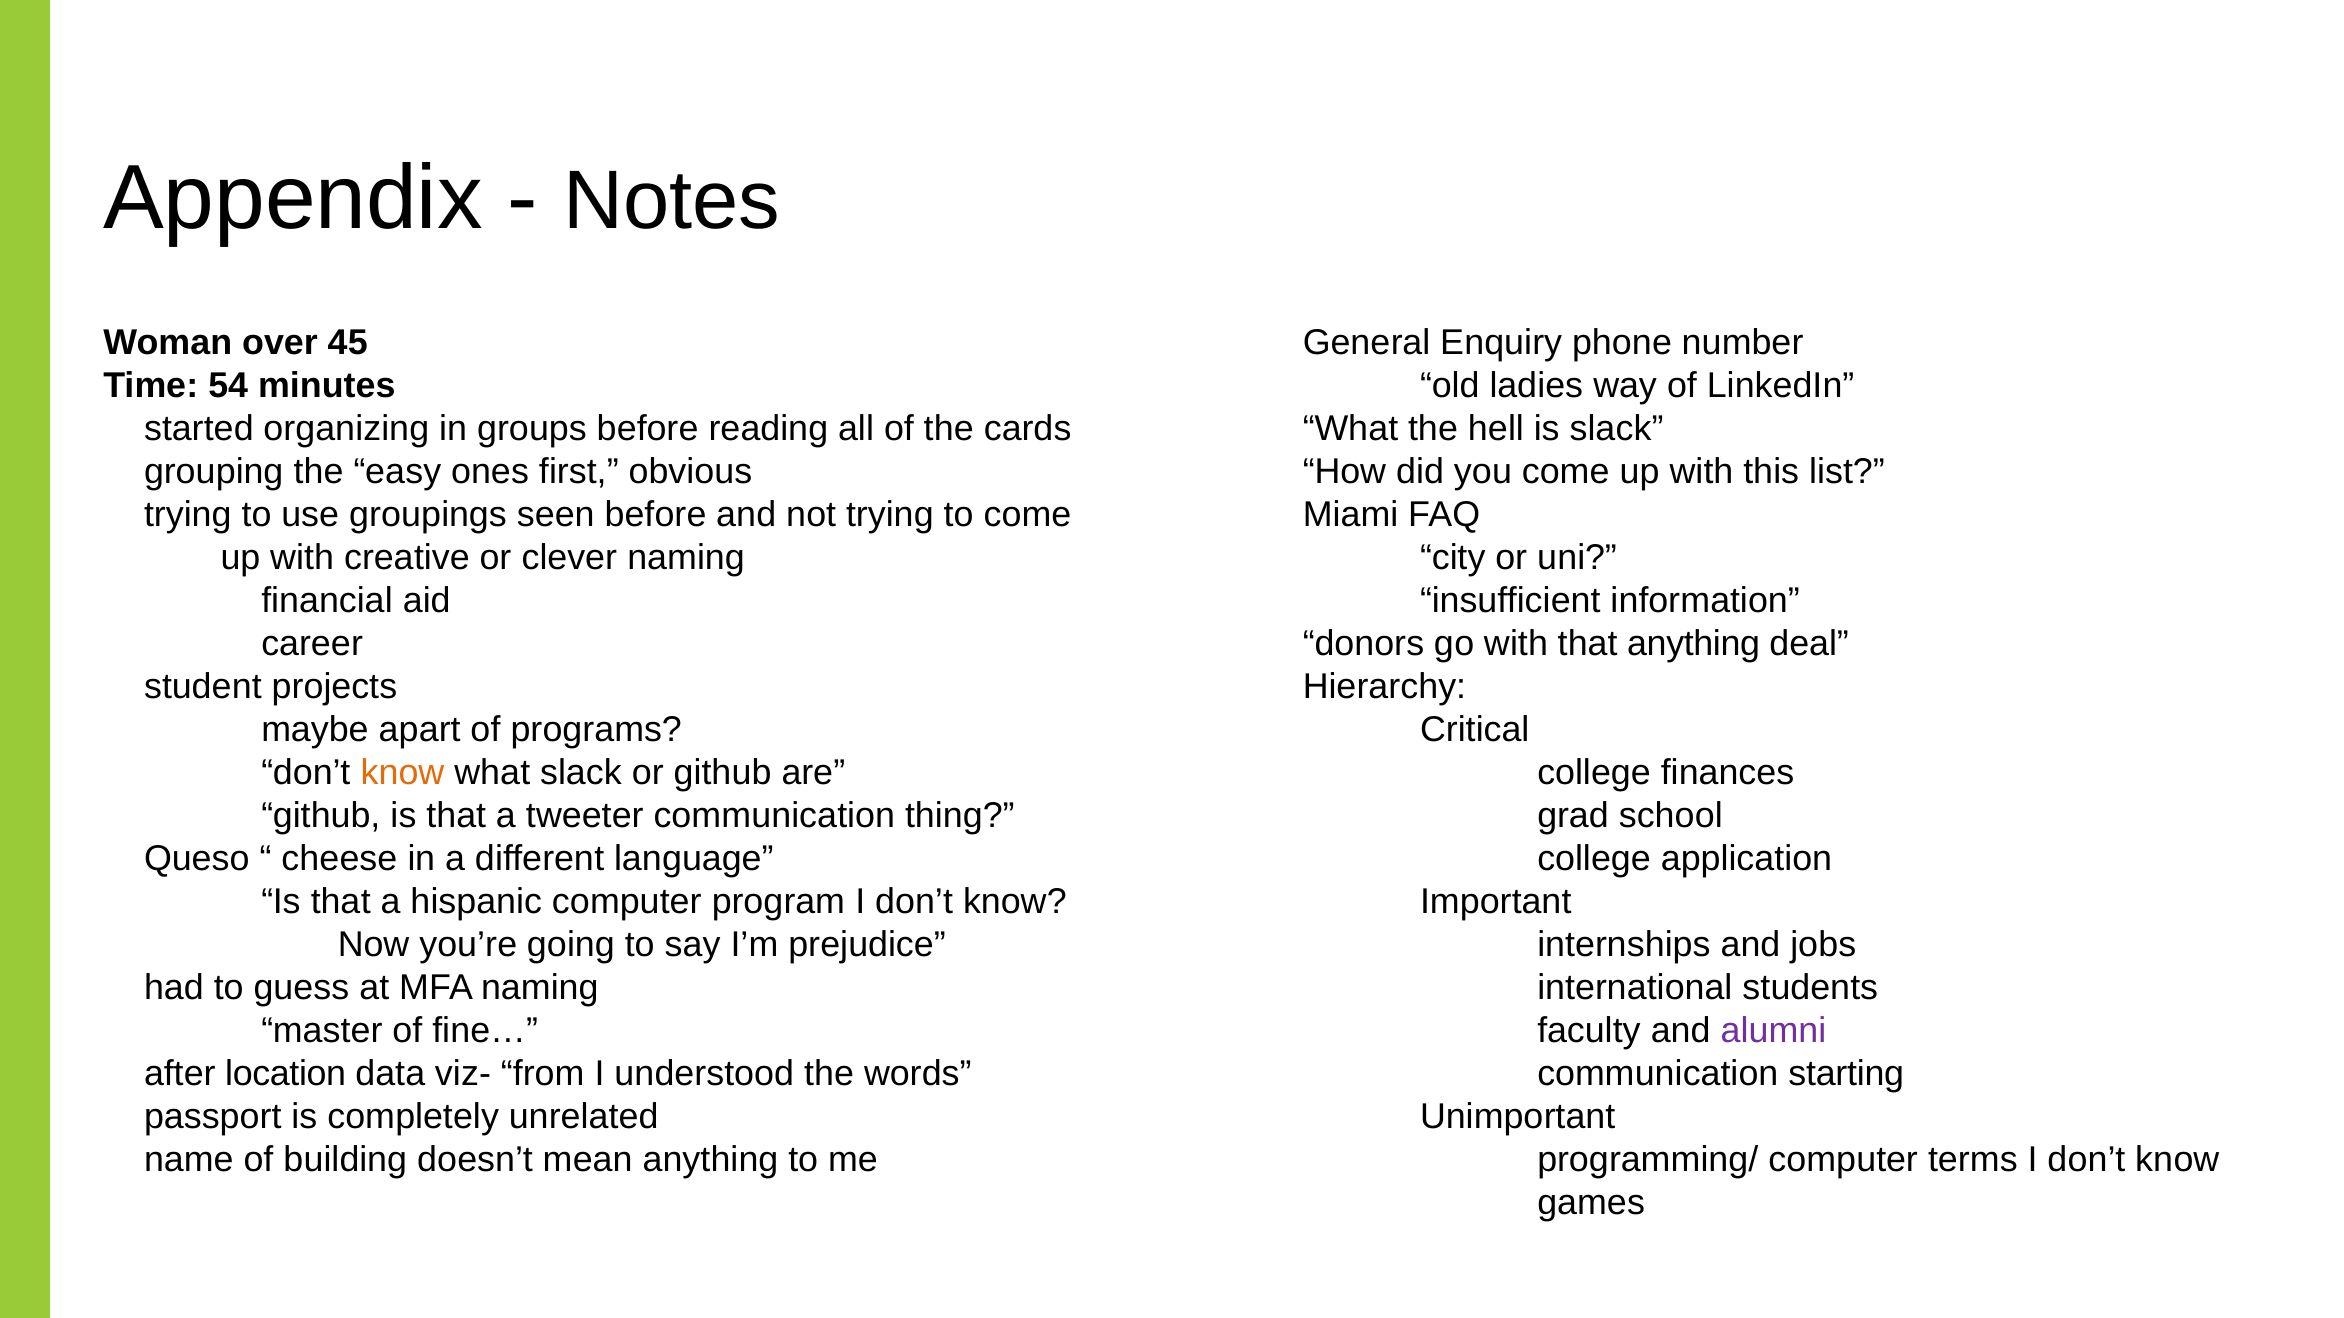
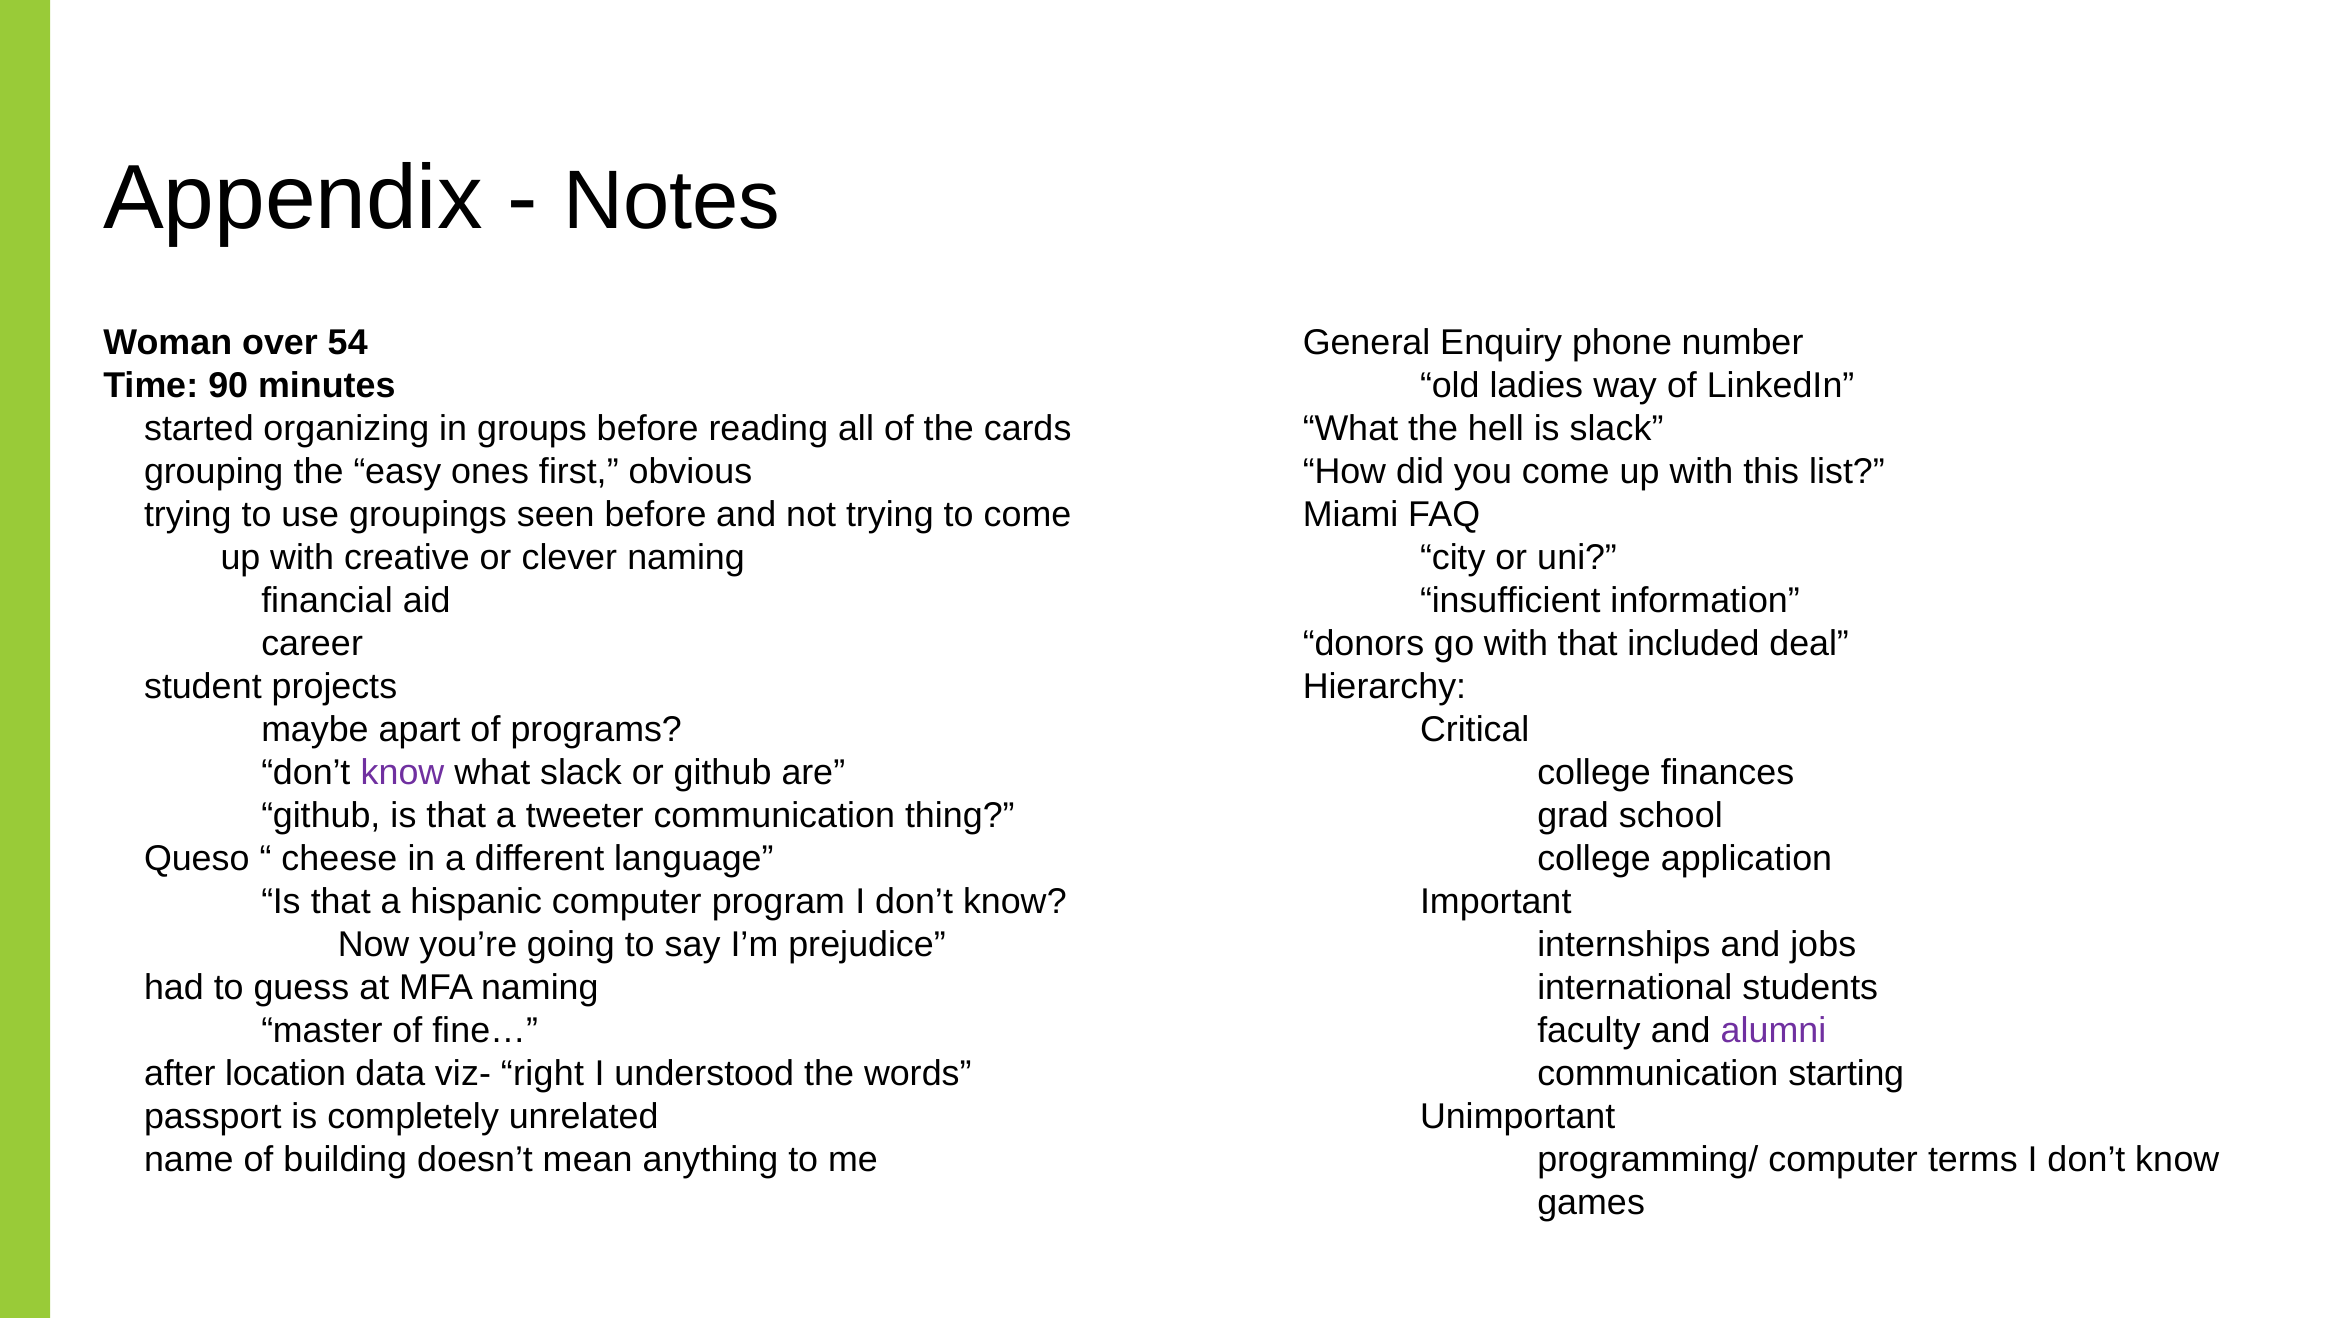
45: 45 -> 54 (348, 343)
54: 54 -> 90 (228, 386)
that anything: anything -> included (1693, 644)
know colour: orange -> purple (403, 773)
from: from -> right (543, 1074)
